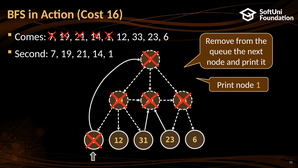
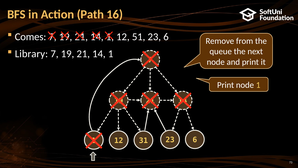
Cost: Cost -> Path (90, 14)
33: 33 -> 51 (139, 37)
Second: Second -> Library (31, 54)
